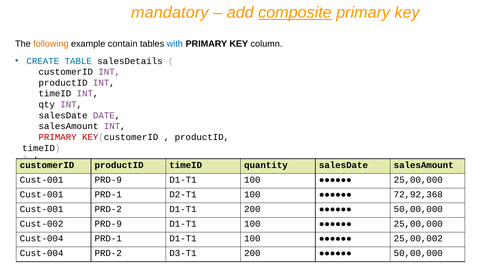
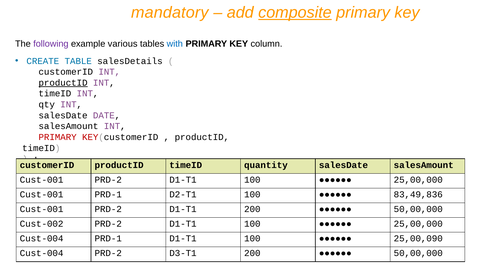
following colour: orange -> purple (51, 44)
contain: contain -> various (123, 44)
productID underline: none -> present (63, 83)
PRD-9: PRD-9 -> PRD-2 (108, 180)
72,92,368: 72,92,368 -> 83,49,836 (418, 195)
Cust-002 PRD-9: PRD-9 -> PRD-2 (108, 224)
25,00,002: 25,00,002 -> 25,00,090 (418, 239)
